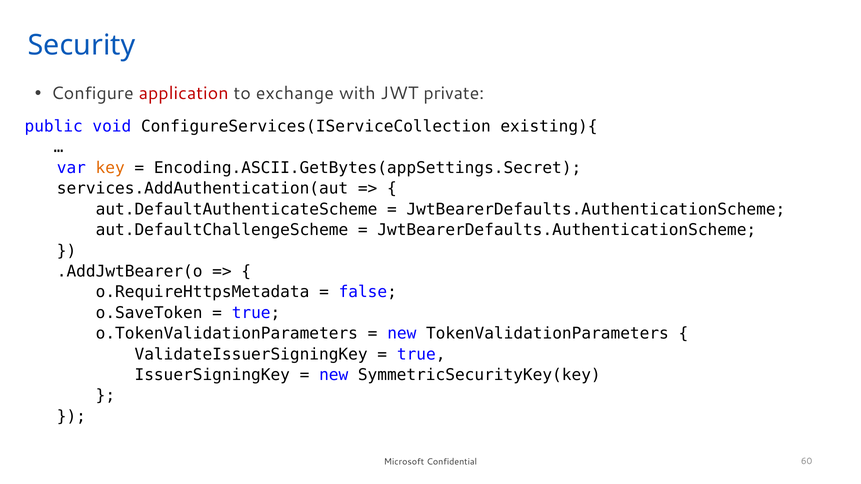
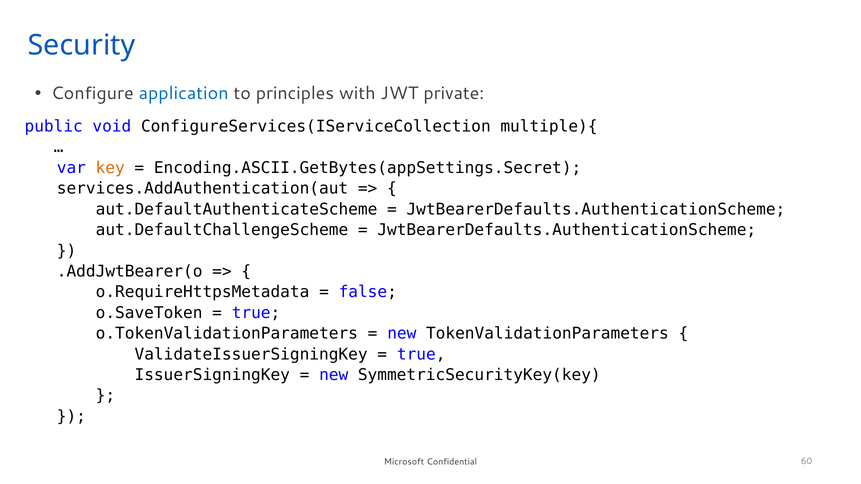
application colour: red -> blue (184, 94)
exchange: exchange -> principles (295, 94)
existing){: existing){ -> multiple){ (549, 127)
